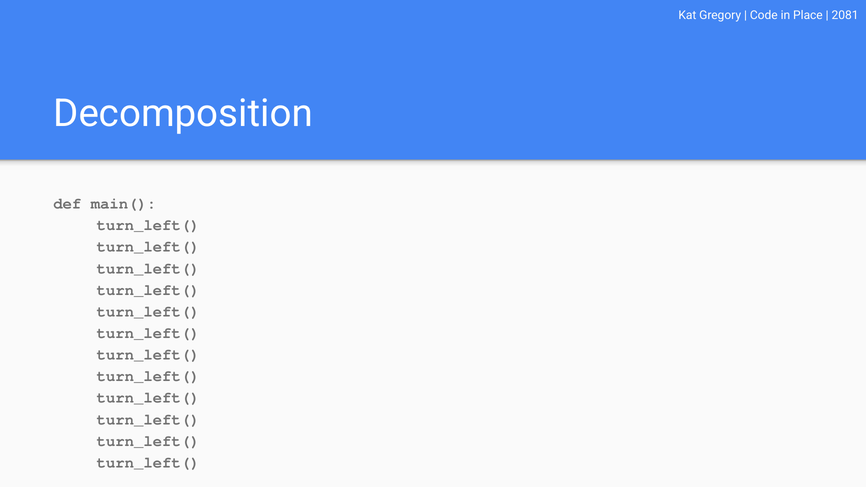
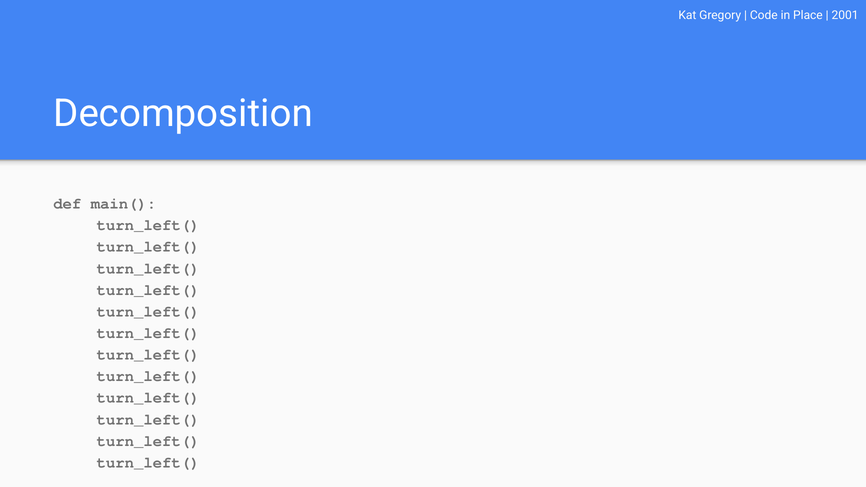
2081: 2081 -> 2001 (845, 15)
